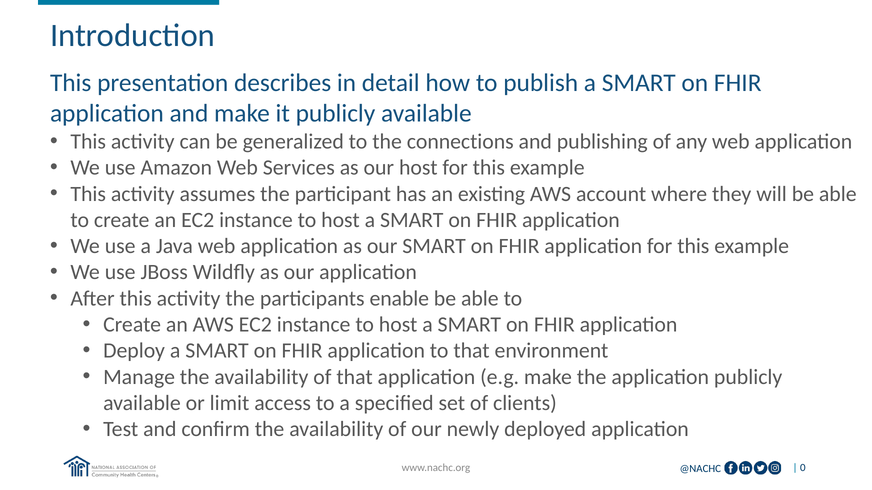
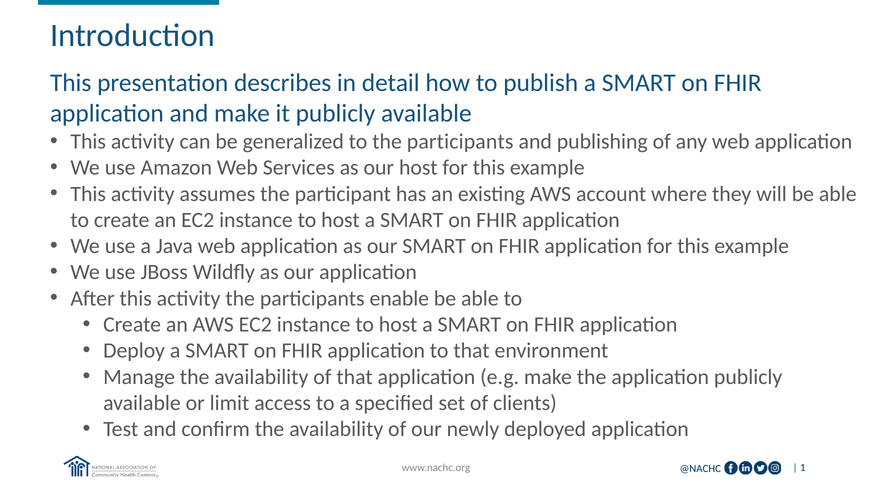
to the connections: connections -> participants (460, 142)
0: 0 -> 1 (803, 468)
